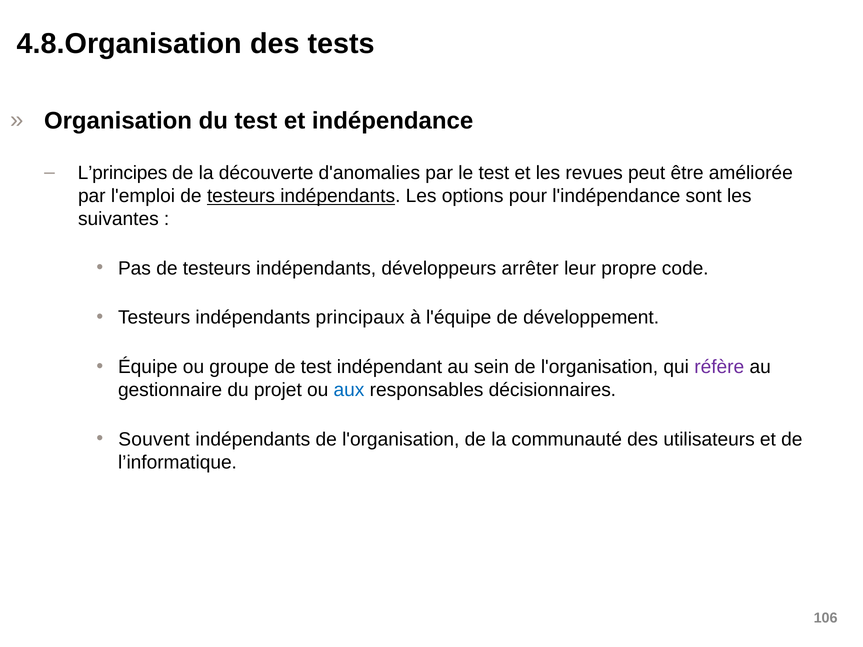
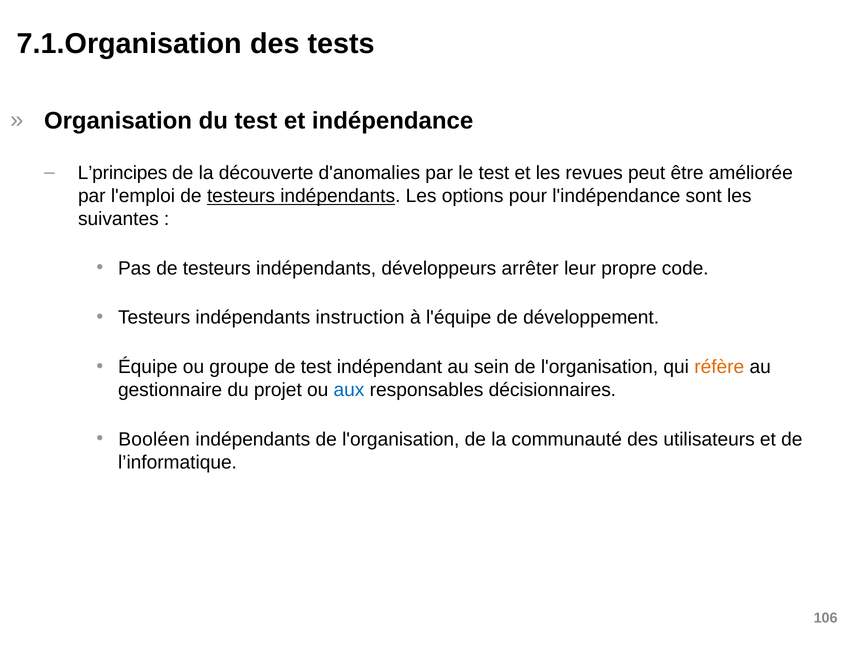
4.8.Organisation: 4.8.Organisation -> 7.1.Organisation (129, 44)
principaux: principaux -> instruction (360, 318)
réfère colour: purple -> orange (719, 367)
Souvent: Souvent -> Booléen (154, 439)
